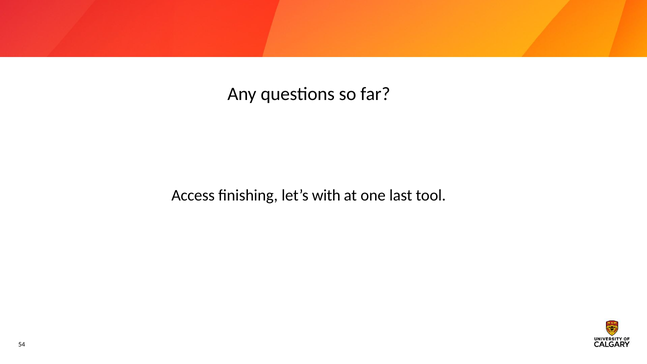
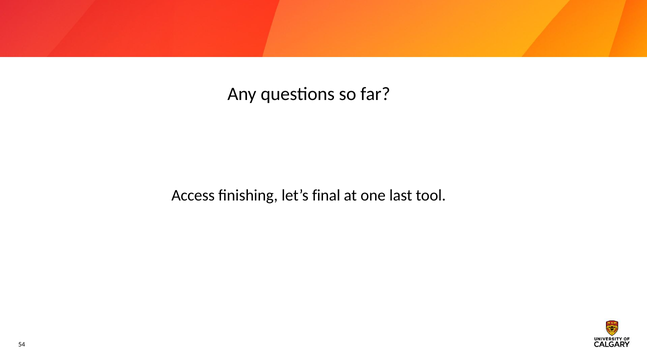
with: with -> final (326, 195)
